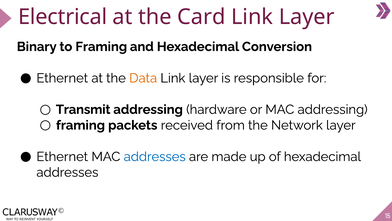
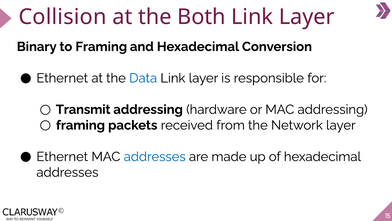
Electrical: Electrical -> Collision (63, 17)
Card: Card -> Both (201, 17)
Data colour: orange -> blue (143, 78)
